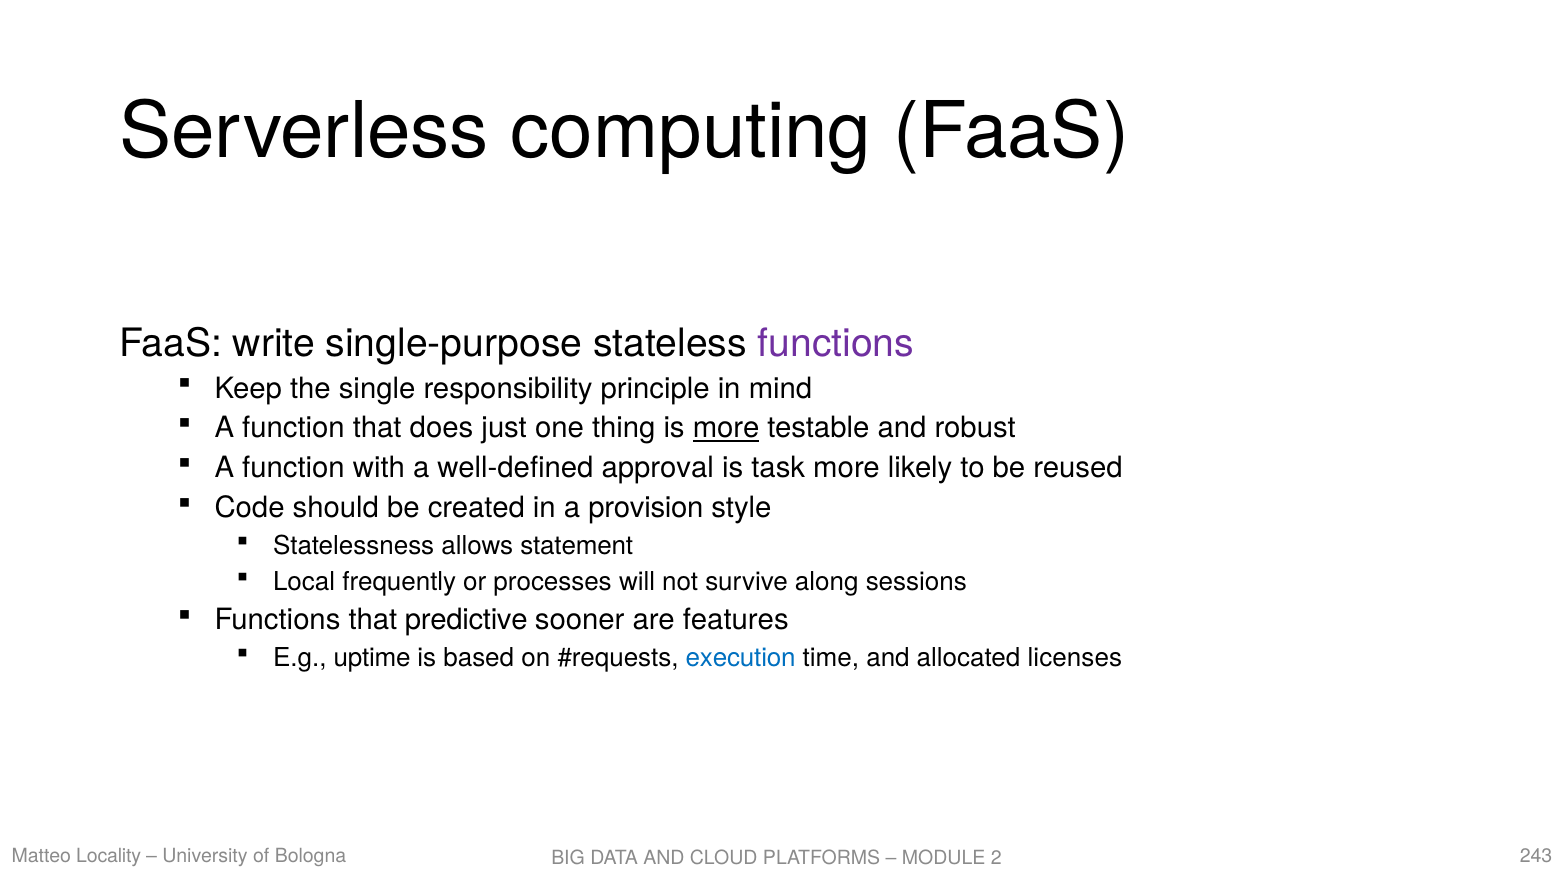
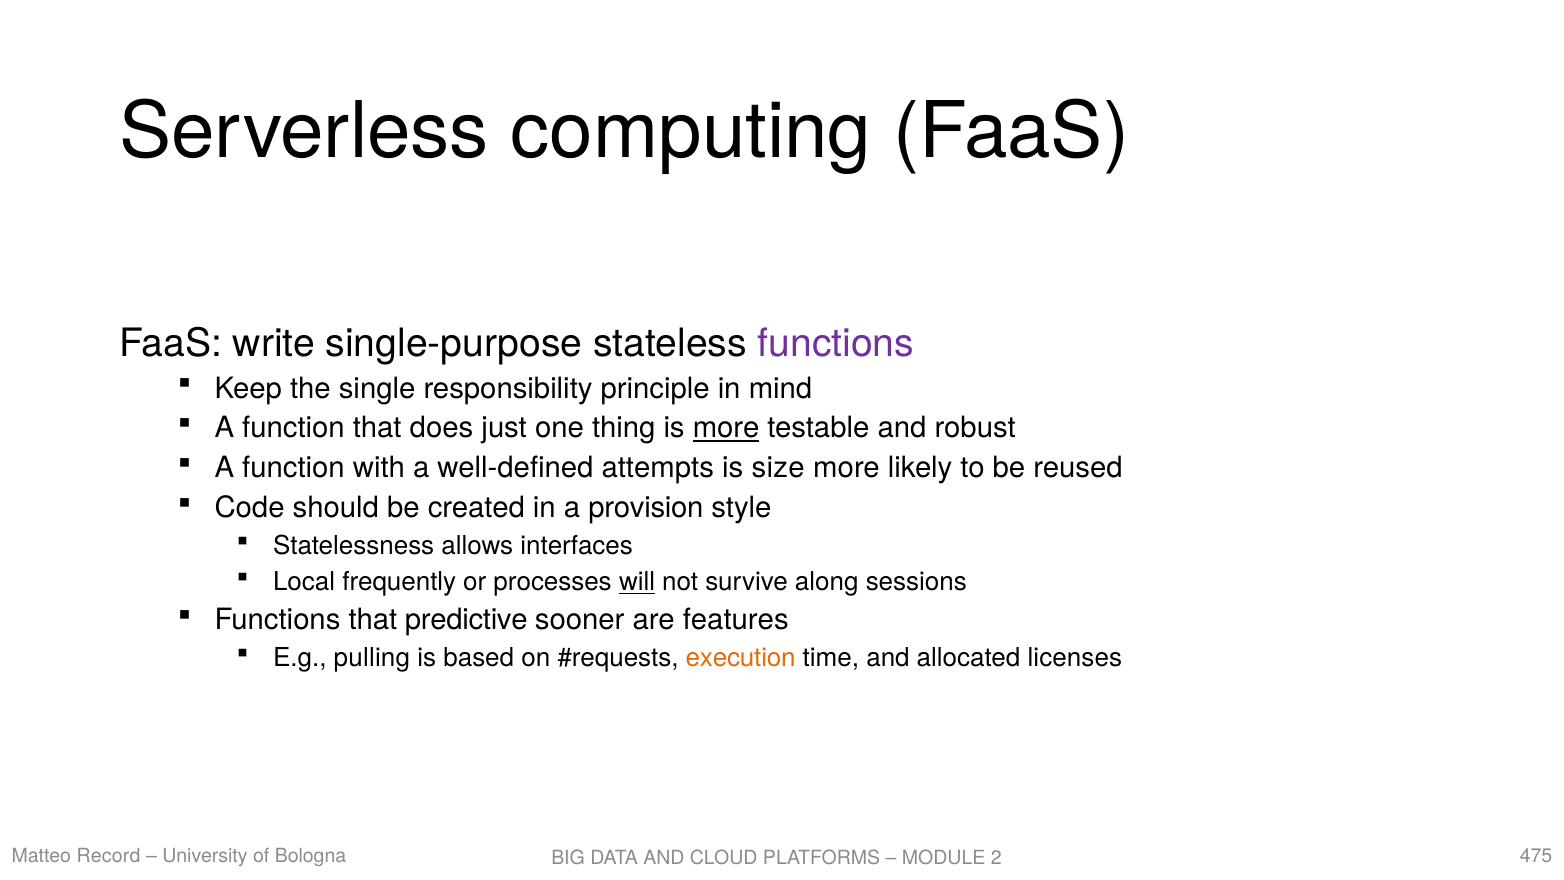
approval: approval -> attempts (658, 468)
task: task -> size (778, 468)
statement: statement -> interfaces (577, 546)
will underline: none -> present (637, 582)
uptime: uptime -> pulling (372, 658)
execution colour: blue -> orange (741, 658)
Locality: Locality -> Record (108, 855)
243: 243 -> 475 (1536, 855)
